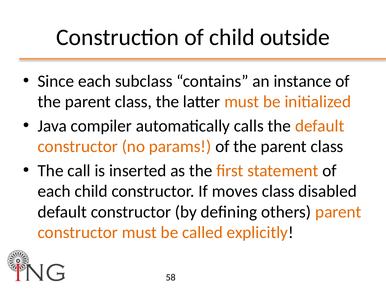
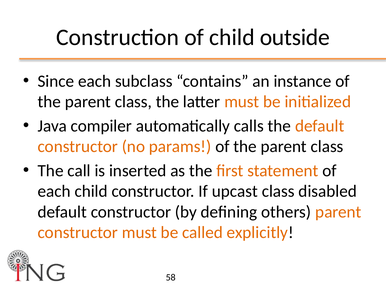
moves: moves -> upcast (235, 191)
